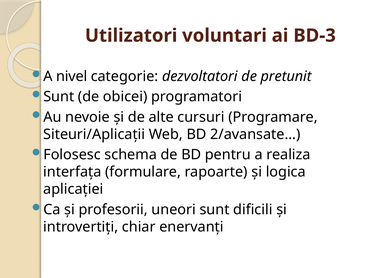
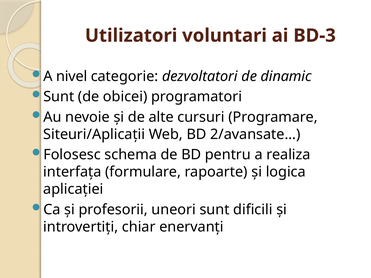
pretunit: pretunit -> dinamic (286, 76)
